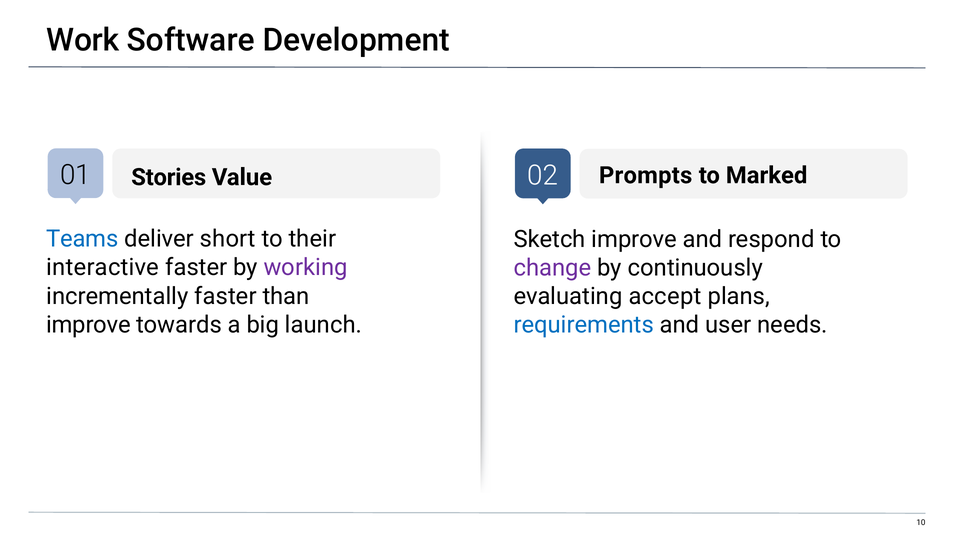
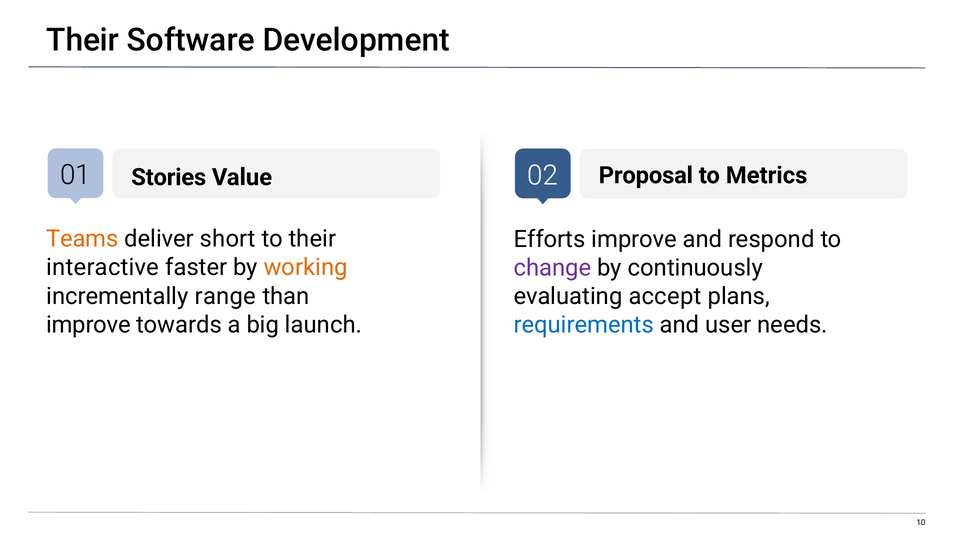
Work: Work -> Their (83, 40)
Prompts: Prompts -> Proposal (646, 175)
Marked: Marked -> Metrics (767, 175)
Teams colour: blue -> orange (82, 239)
Sketch: Sketch -> Efforts (550, 239)
working colour: purple -> orange (306, 267)
incrementally faster: faster -> range (225, 296)
